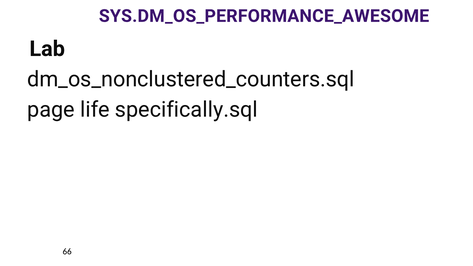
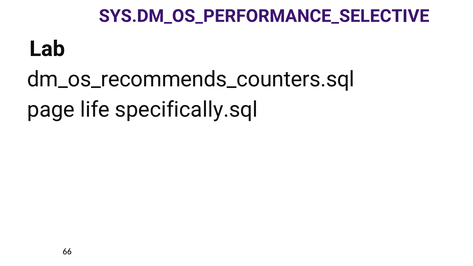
SYS.DM_OS_PERFORMANCE_AWESOME: SYS.DM_OS_PERFORMANCE_AWESOME -> SYS.DM_OS_PERFORMANCE_SELECTIVE (264, 16)
dm_os_nonclustered_counters.sql: dm_os_nonclustered_counters.sql -> dm_os_recommends_counters.sql (191, 79)
